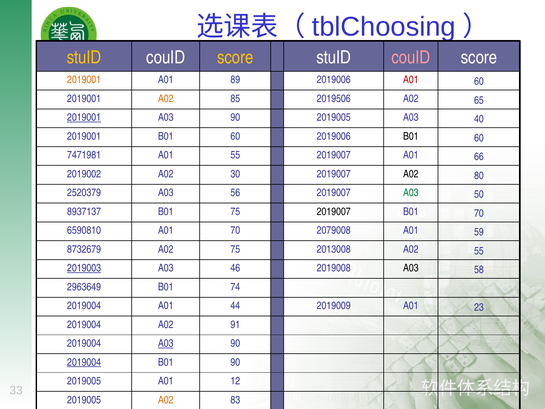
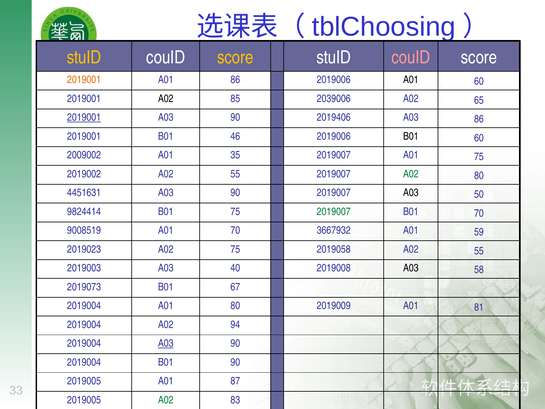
A01 89: 89 -> 86 (235, 80)
A01 colour: red -> black (411, 80)
A02 colour: orange -> black (166, 99)
2019506: 2019506 -> 2039006 (334, 99)
A03 90 2019005: 2019005 -> 2019406 (334, 117)
A03 40: 40 -> 86 (479, 119)
2019001 B01 60: 60 -> 46 (235, 136)
7471981: 7471981 -> 2009002 (84, 155)
A01 55: 55 -> 35 (235, 155)
A01 66: 66 -> 75 (479, 157)
2019002 A02 30: 30 -> 55 (235, 174)
A02 colour: black -> green (411, 174)
2520379: 2520379 -> 4451631 (84, 193)
56: 56 -> 90 (235, 193)
A03 colour: green -> black (411, 193)
8937137: 8937137 -> 9824414 (84, 211)
2019007 colour: black -> green (334, 211)
6590810: 6590810 -> 9008519 (84, 230)
2079008: 2079008 -> 3667932 (334, 230)
8732679: 8732679 -> 2019023 (84, 249)
2013008: 2013008 -> 2019058 (334, 249)
2019003 underline: present -> none (84, 268)
46: 46 -> 40 (235, 268)
2963649: 2963649 -> 2019073 (84, 287)
74: 74 -> 67 (235, 287)
A01 44: 44 -> 80 (235, 306)
23: 23 -> 81 (479, 307)
A02 91: 91 -> 94 (235, 324)
2019004 underline: present -> none (84, 362)
12: 12 -> 87 (235, 381)
A02 colour: orange -> green (166, 400)
